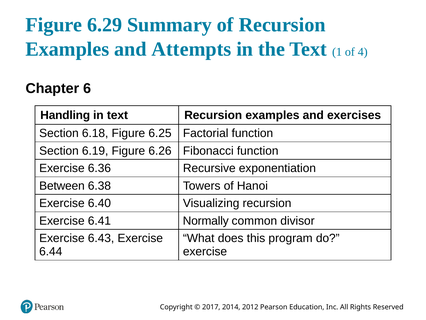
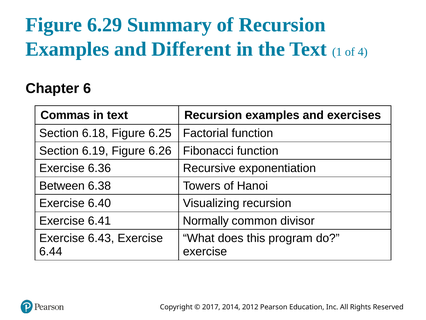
Attempts: Attempts -> Different (191, 49)
Handling: Handling -> Commas (65, 115)
